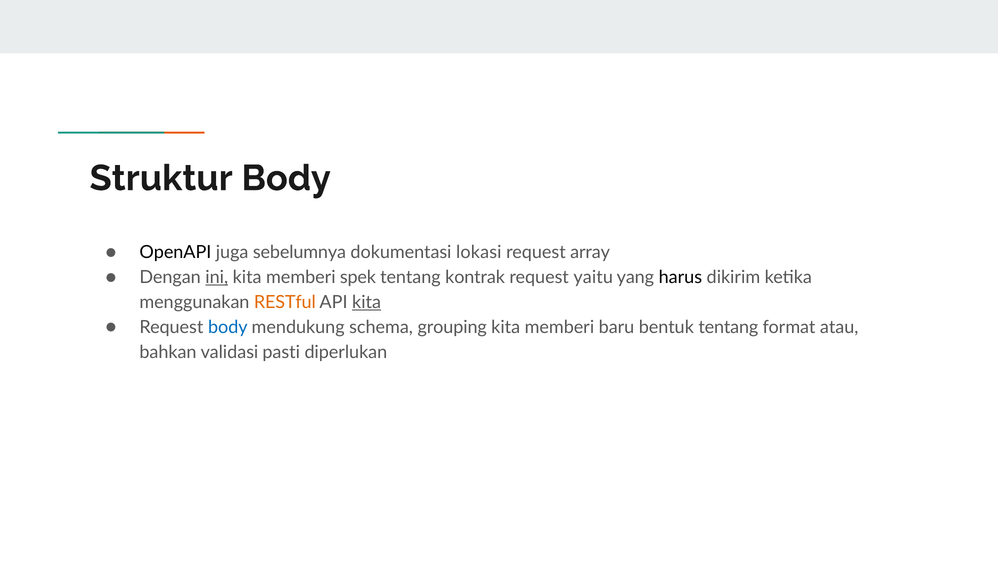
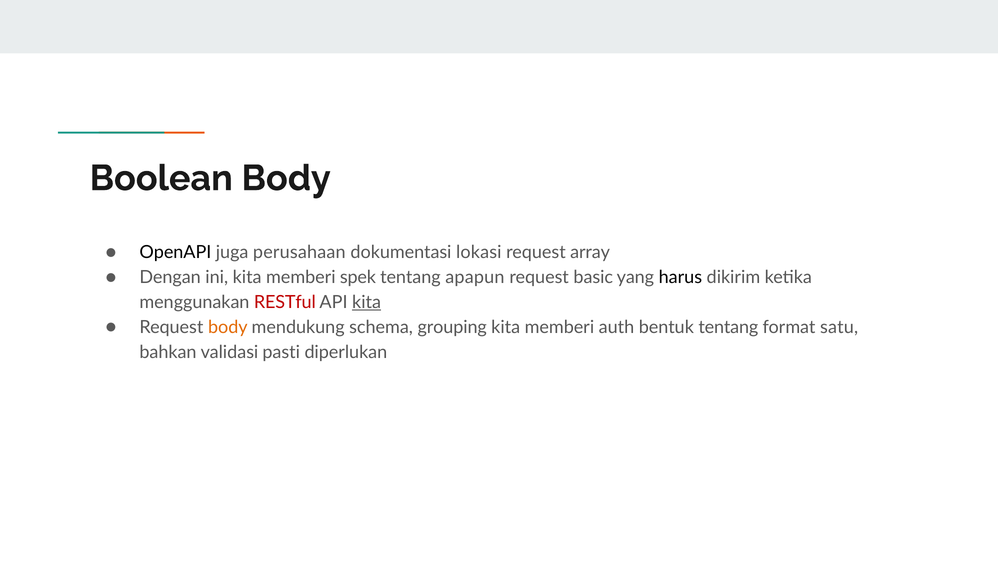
Struktur: Struktur -> Boolean (161, 178)
sebelumnya: sebelumnya -> perusahaan (299, 252)
ini underline: present -> none (217, 277)
kontrak: kontrak -> apapun (475, 277)
yaitu: yaitu -> basic (593, 277)
RESTful colour: orange -> red (285, 302)
body colour: blue -> orange (228, 327)
baru: baru -> auth (616, 327)
atau: atau -> satu (839, 327)
